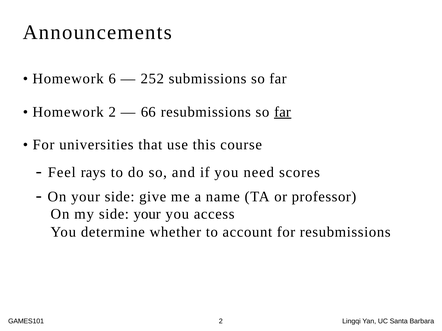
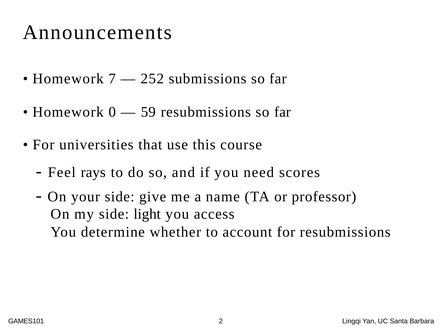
6: 6 -> 7 (112, 79)
Homework 2: 2 -> 0 (112, 112)
66: 66 -> 59 (148, 112)
far underline: present -> none (283, 112)
side your: your -> light (147, 214)
